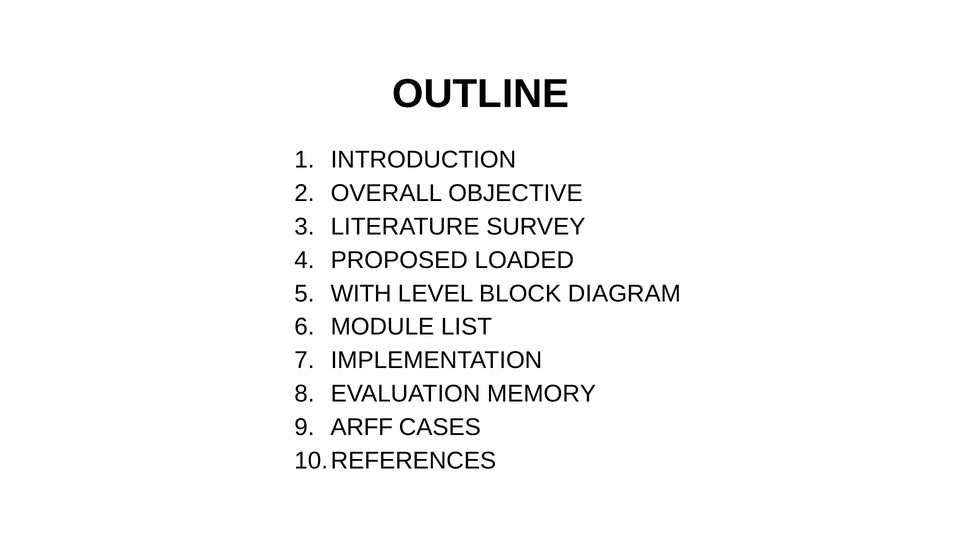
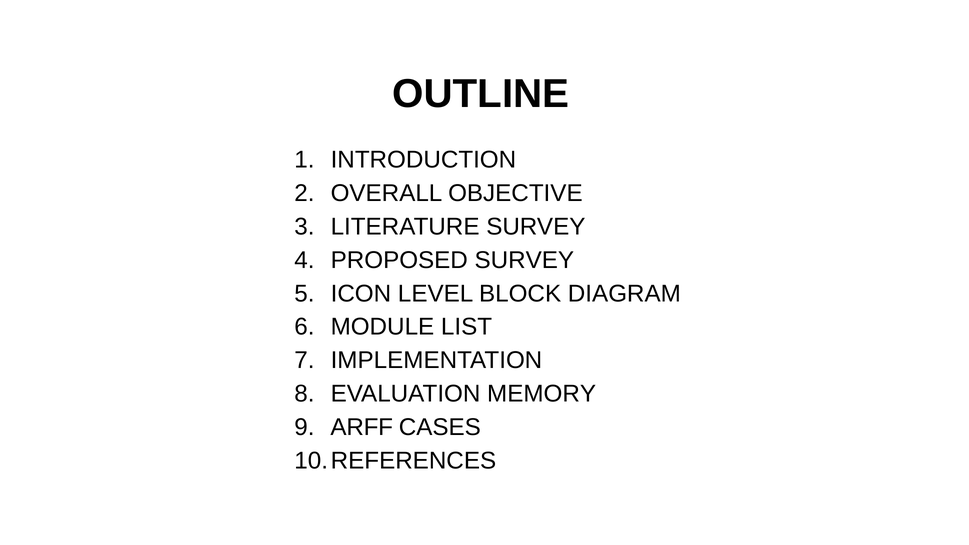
PROPOSED LOADED: LOADED -> SURVEY (524, 260)
WITH: WITH -> ICON (361, 294)
